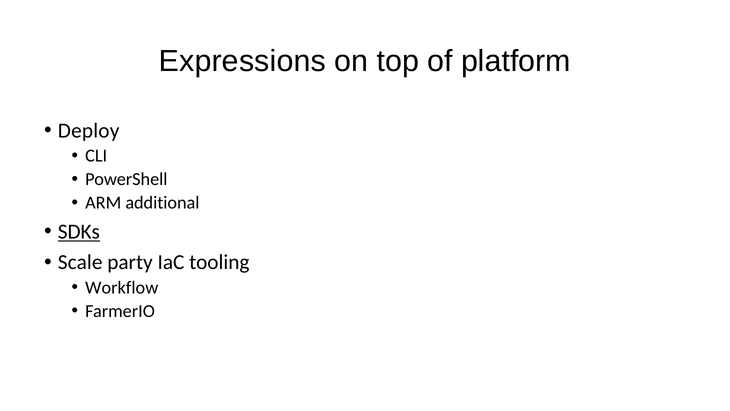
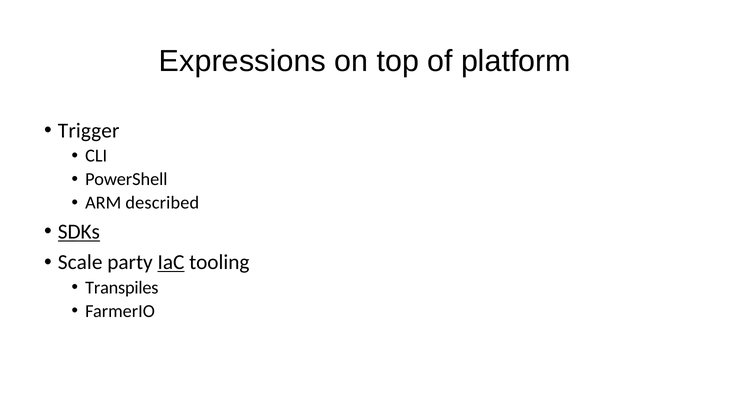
Deploy: Deploy -> Trigger (89, 130)
additional: additional -> described (162, 203)
IaC underline: none -> present (171, 262)
Workflow: Workflow -> Transpiles (122, 287)
